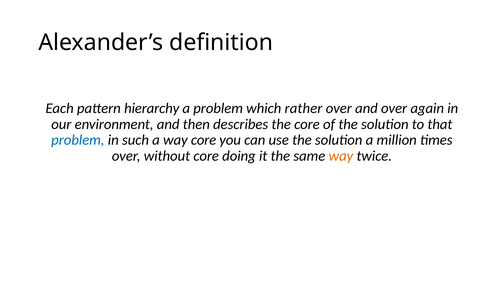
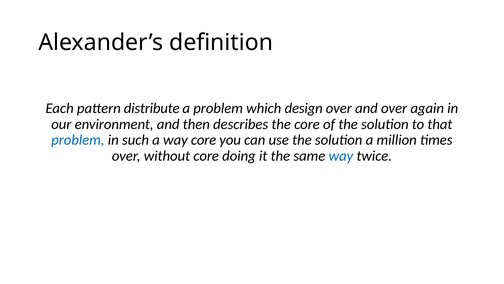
hierarchy: hierarchy -> distribute (152, 108)
rather: rather -> design (304, 108)
way colour: orange -> blue (341, 156)
